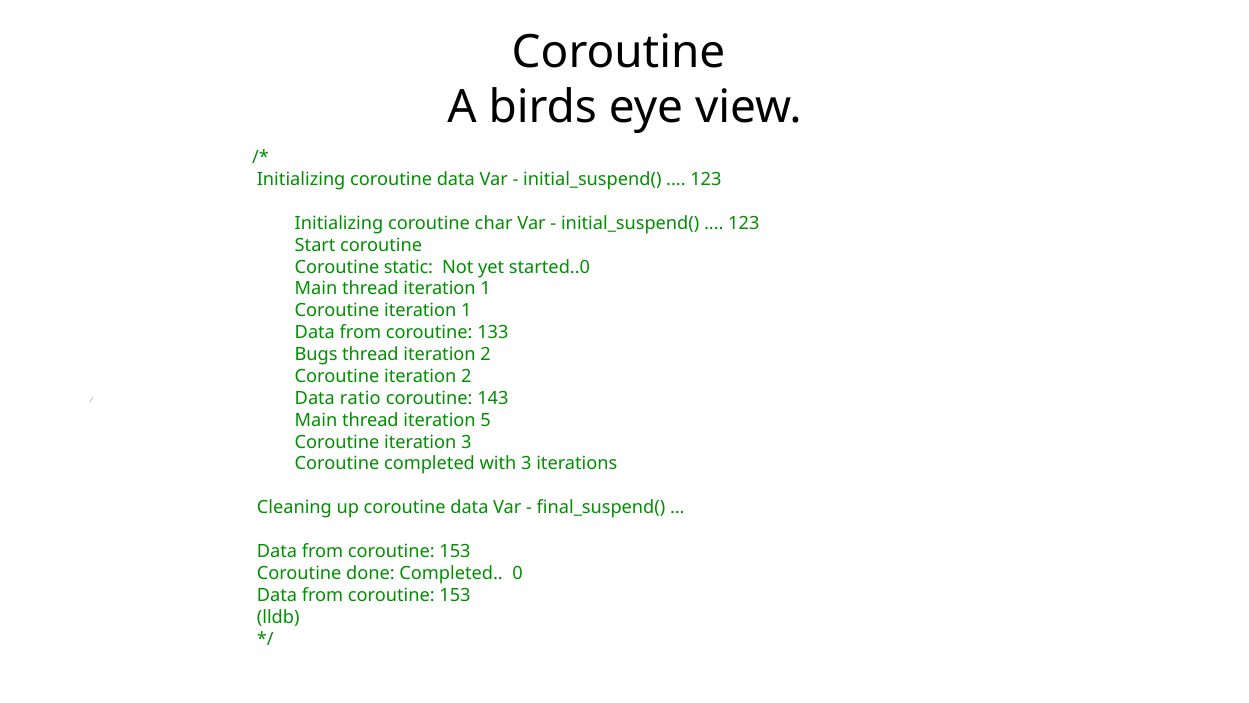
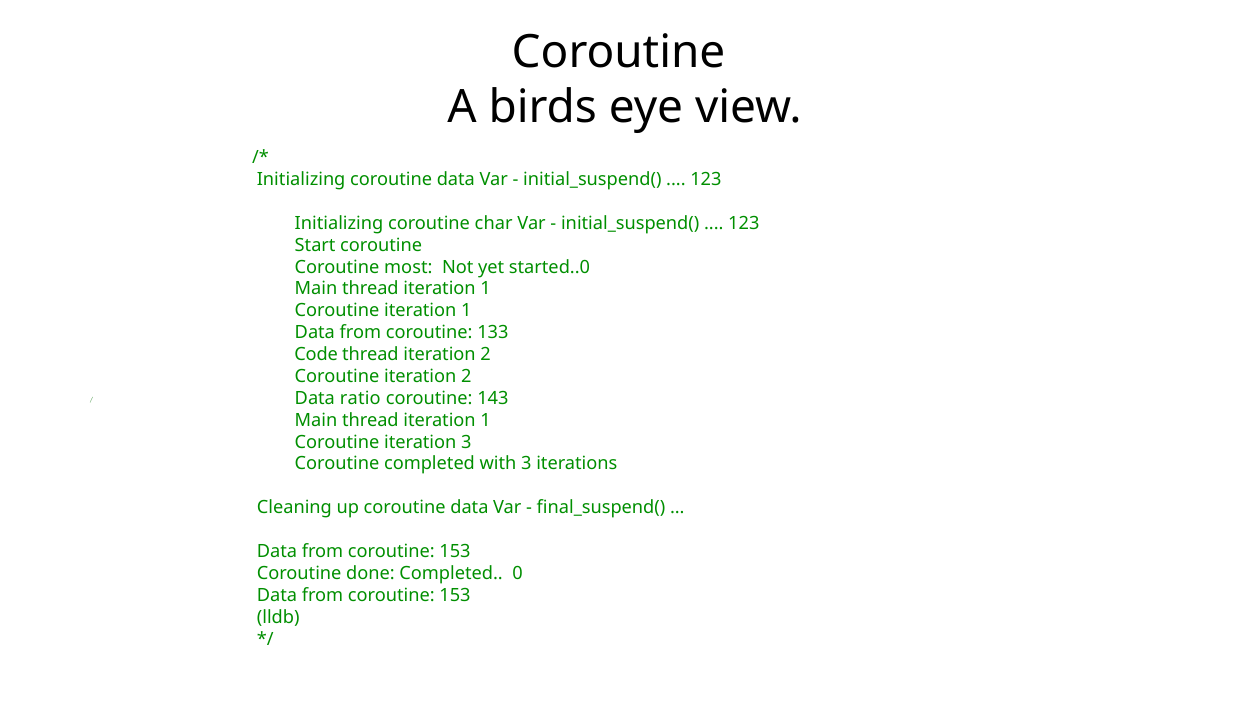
static: static -> most (408, 267)
Bugs: Bugs -> Code (316, 354)
5: 5 -> 1 (486, 420)
